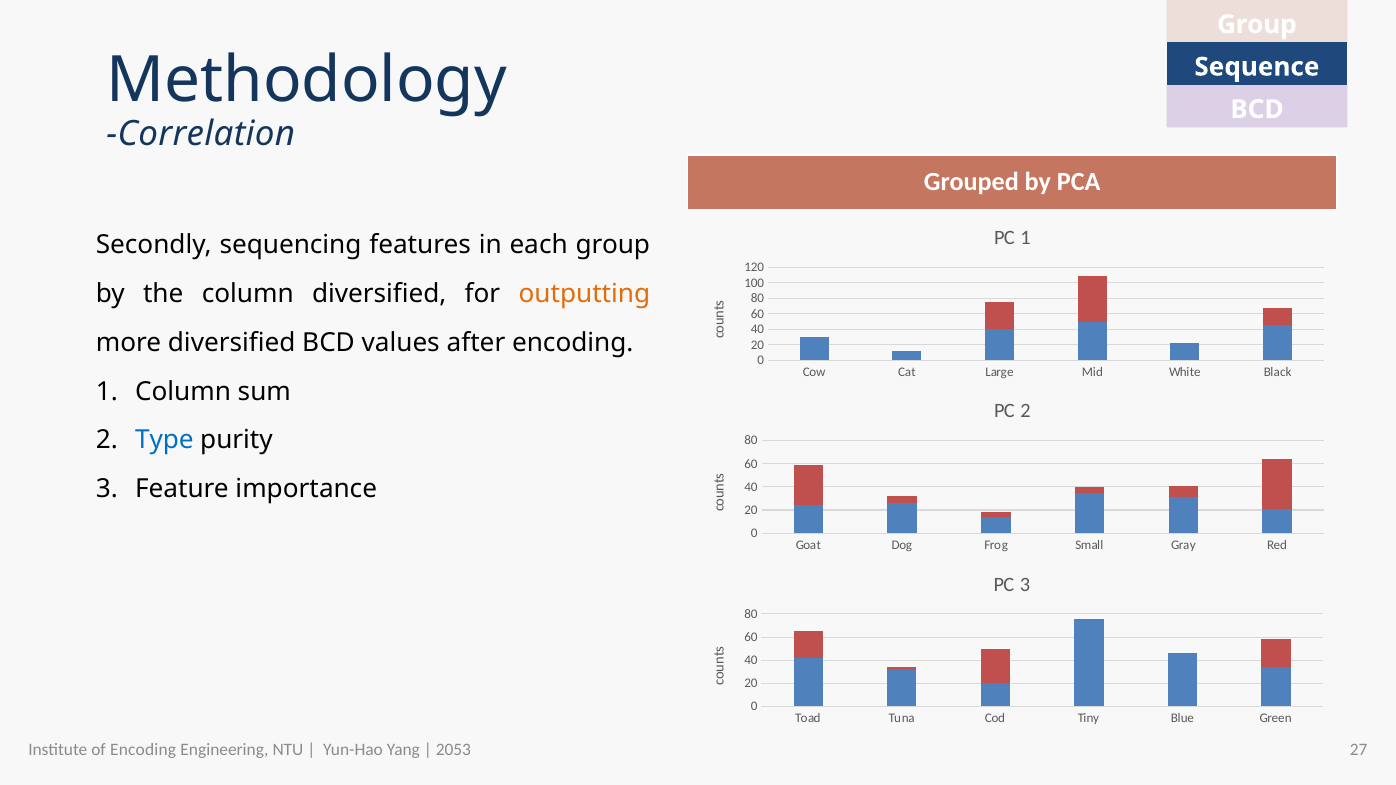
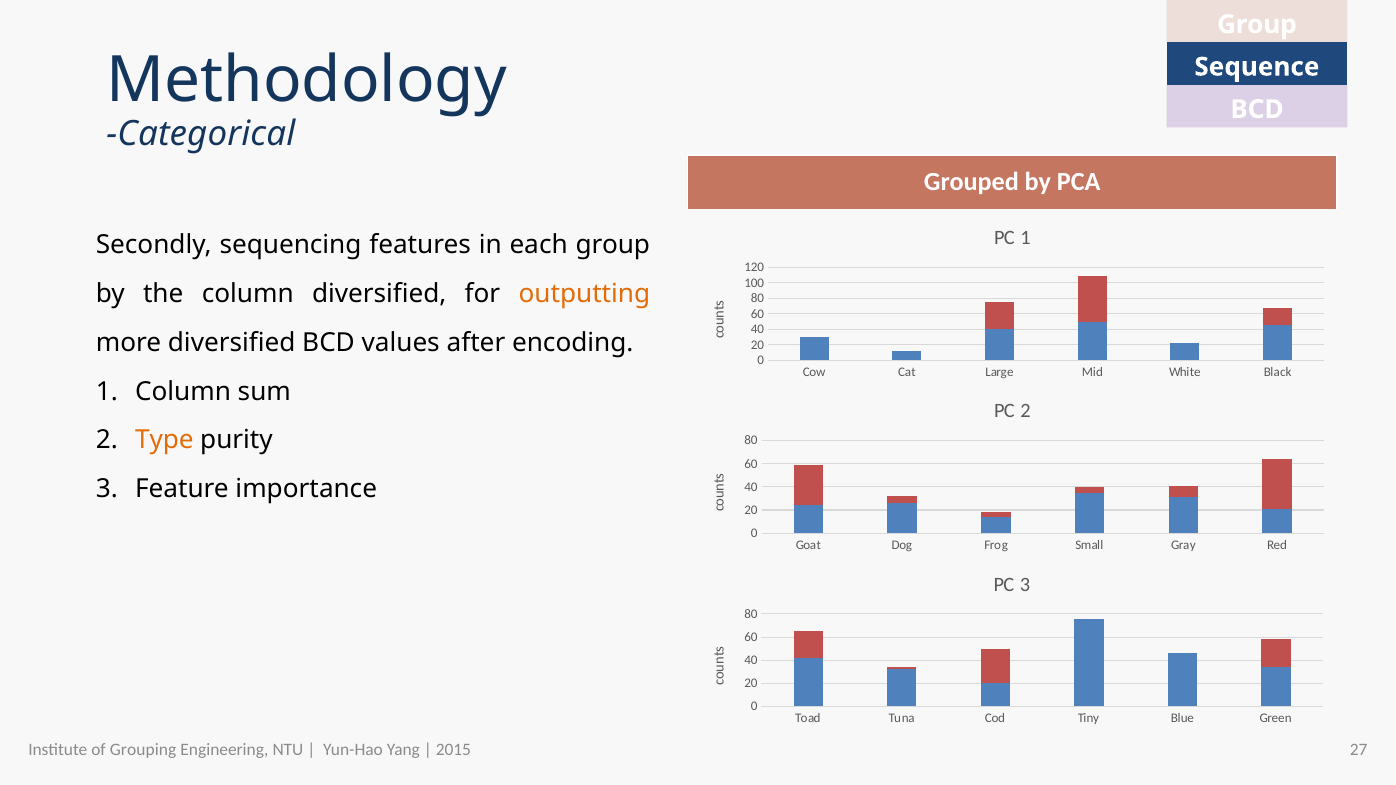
Correlation: Correlation -> Categorical (201, 134)
Type colour: blue -> orange (164, 440)
of Encoding: Encoding -> Grouping (143, 750)
2053: 2053 -> 2015 (453, 750)
